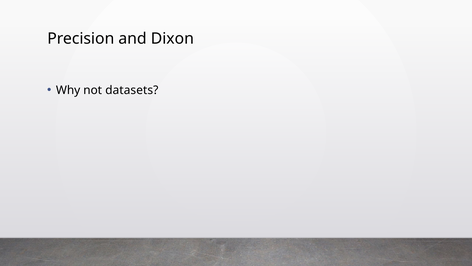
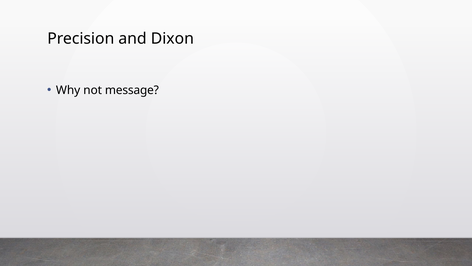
datasets: datasets -> message (132, 90)
